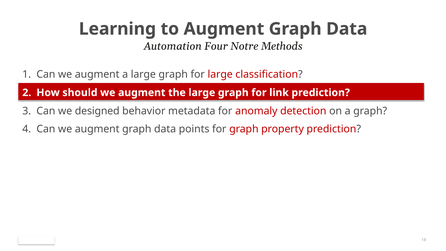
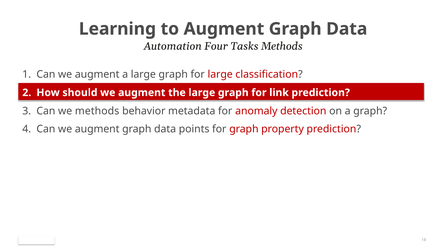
Notre: Notre -> Tasks (244, 46)
we designed: designed -> methods (97, 111)
